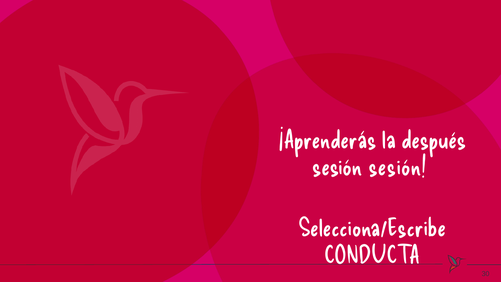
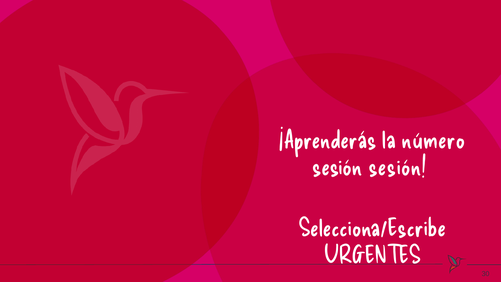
después: después -> número (433, 140)
CONDUCTA: CONDUCTA -> URGENTES (372, 255)
